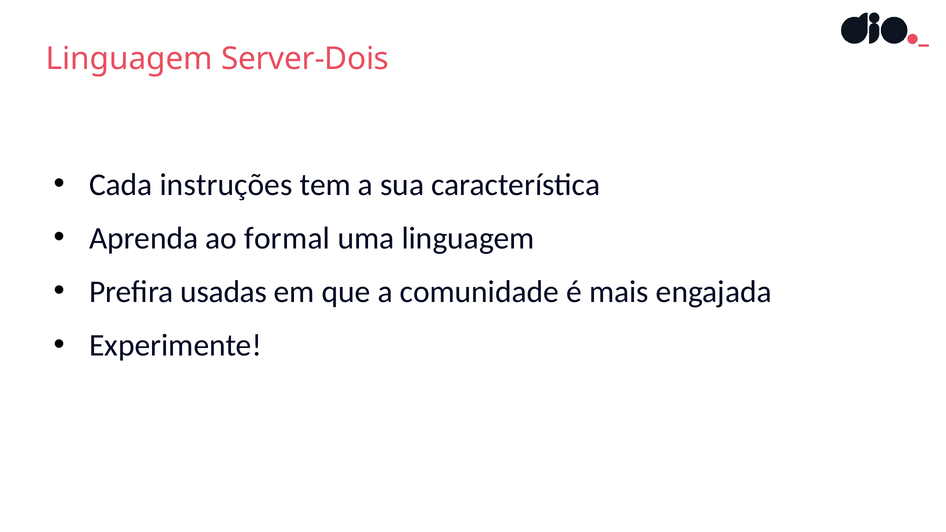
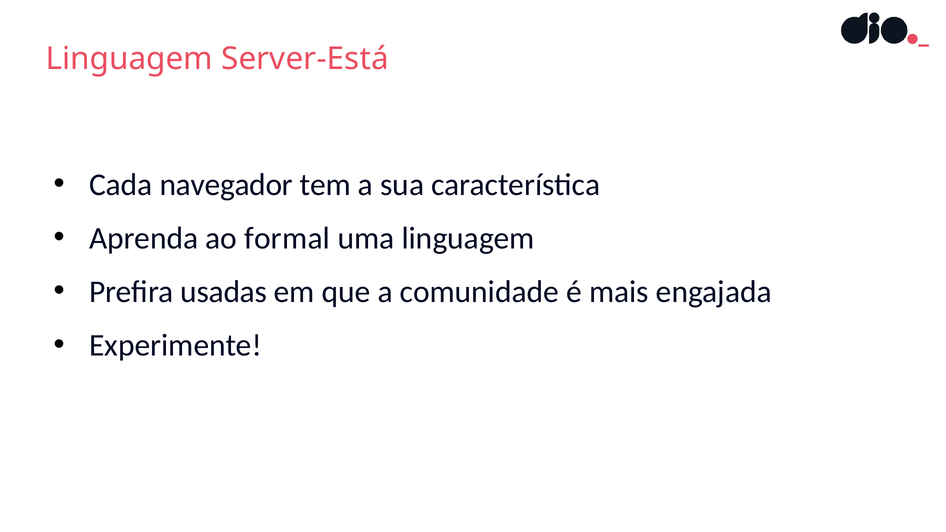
Server-Dois: Server-Dois -> Server-Está (305, 59)
instruções: instruções -> navegador (226, 185)
